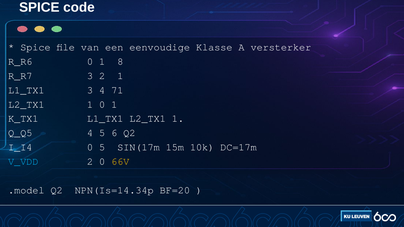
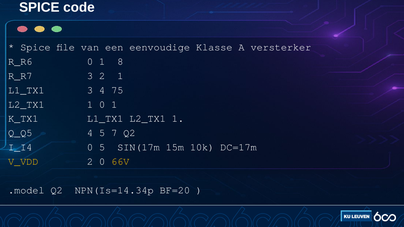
71: 71 -> 75 (117, 90)
6: 6 -> 7 (114, 133)
V_VDD colour: light blue -> yellow (23, 162)
